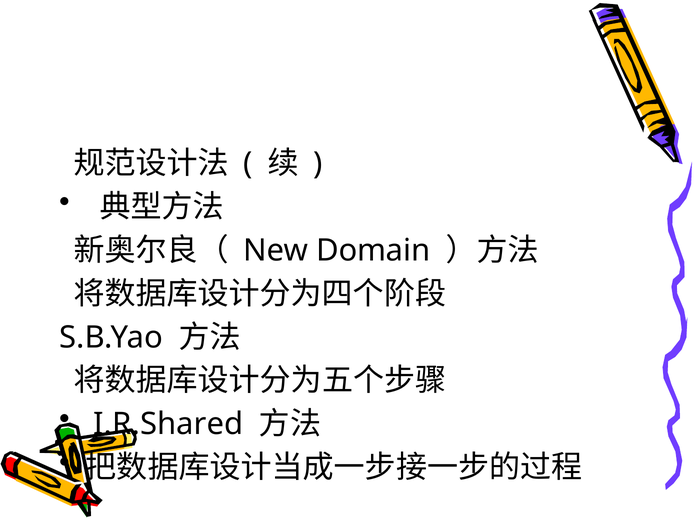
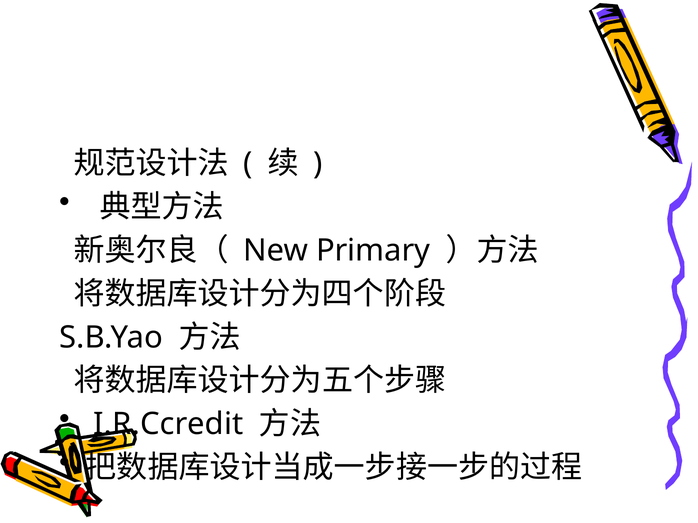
Domain: Domain -> Primary (373, 251)
I.R.Shared: I.R.Shared -> I.R.Ccredit (168, 425)
